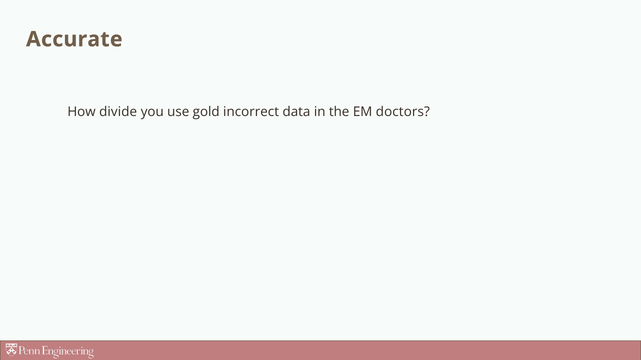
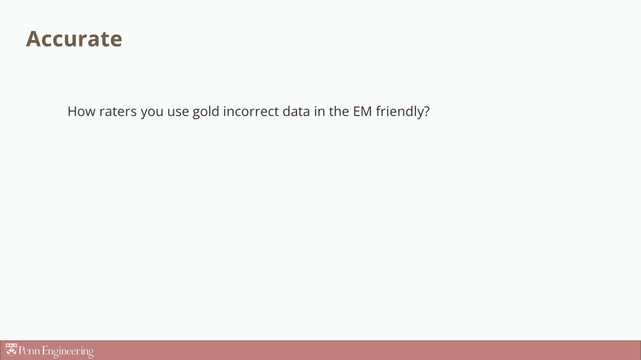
divide: divide -> raters (118, 112)
doctors: doctors -> friendly (403, 112)
